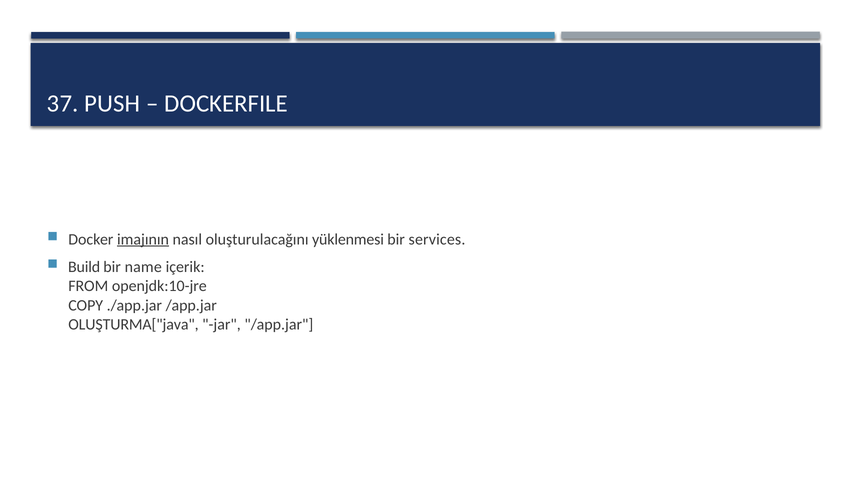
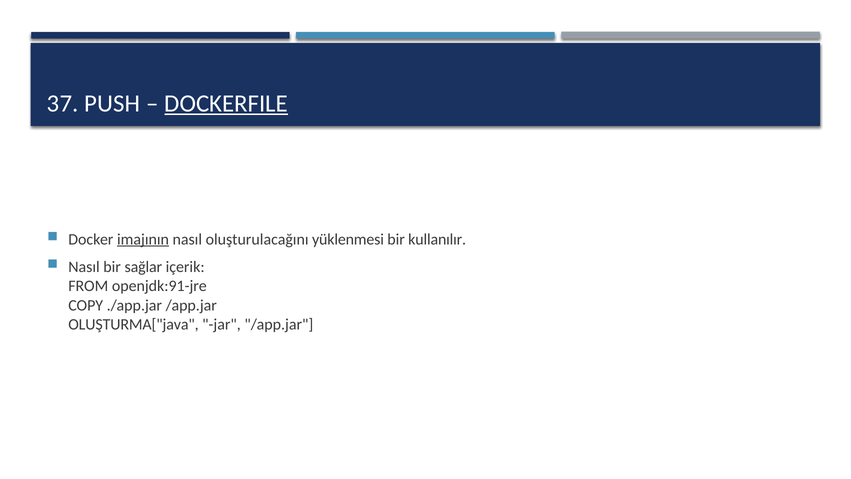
DOCKERFILE underline: none -> present (226, 103)
services: services -> kullanılır (437, 239)
Build: Build -> Nasıl (84, 267)
name: name -> sağlar (143, 267)
openjdk:10-jre: openjdk:10-jre -> openjdk:91-jre (159, 286)
